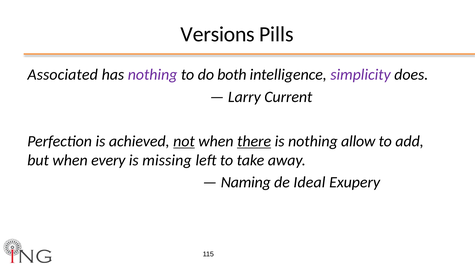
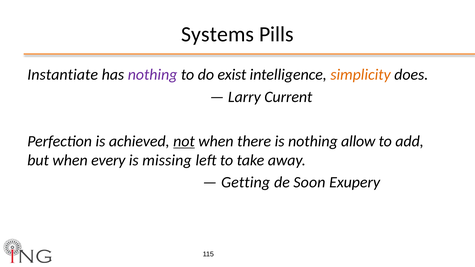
Versions: Versions -> Systems (218, 34)
Associated: Associated -> Instantiate (63, 75)
both: both -> exist (232, 75)
simplicity colour: purple -> orange (361, 75)
there underline: present -> none (254, 141)
Naming: Naming -> Getting (246, 183)
Ideal: Ideal -> Soon (309, 183)
